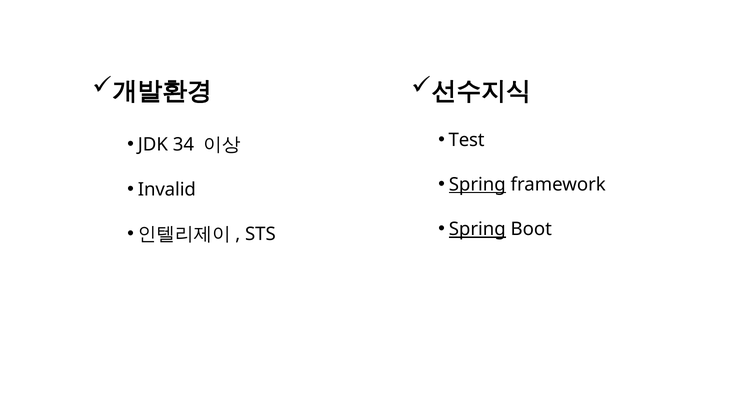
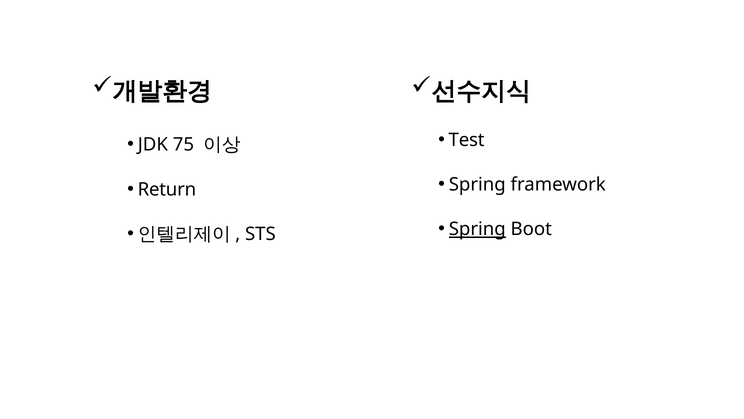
34: 34 -> 75 (183, 145)
Spring underline: present -> none (477, 184)
Invalid: Invalid -> Return (167, 189)
